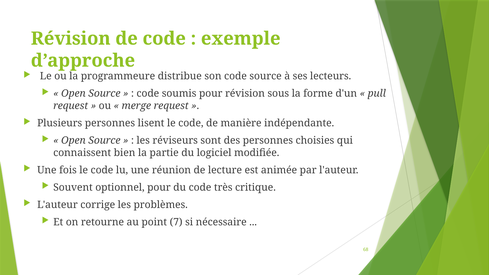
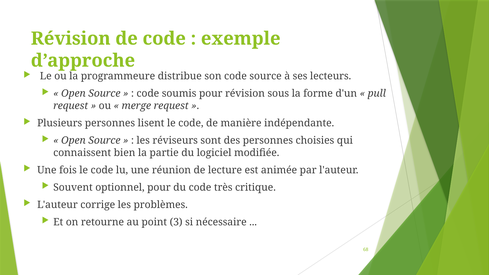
7: 7 -> 3 (176, 222)
